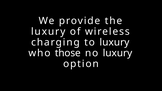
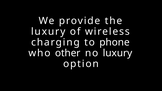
to luxury: luxury -> phone (115, 42)
those: those -> other (68, 53)
